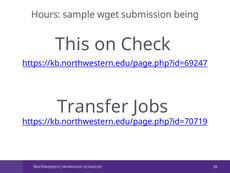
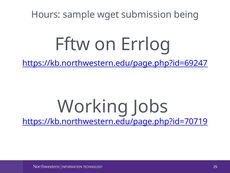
This: This -> Fftw (72, 44)
Check: Check -> Errlog (146, 44)
Transfer: Transfer -> Working (93, 106)
